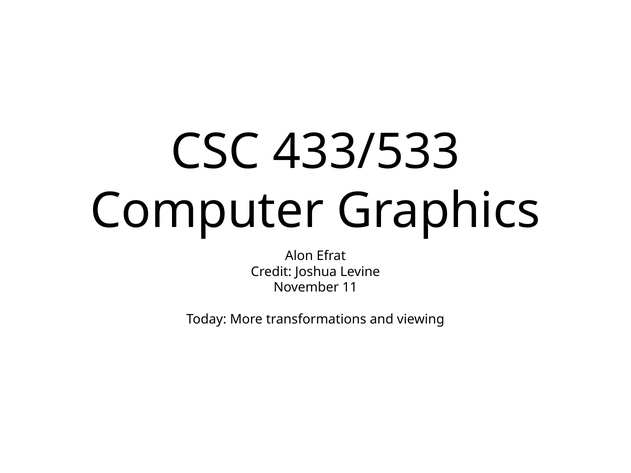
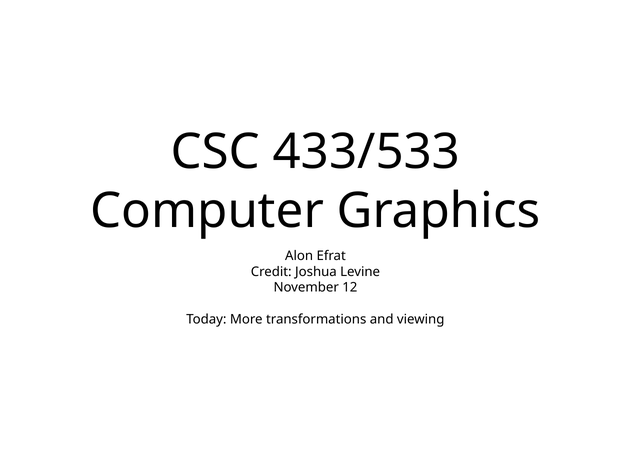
11: 11 -> 12 (350, 288)
